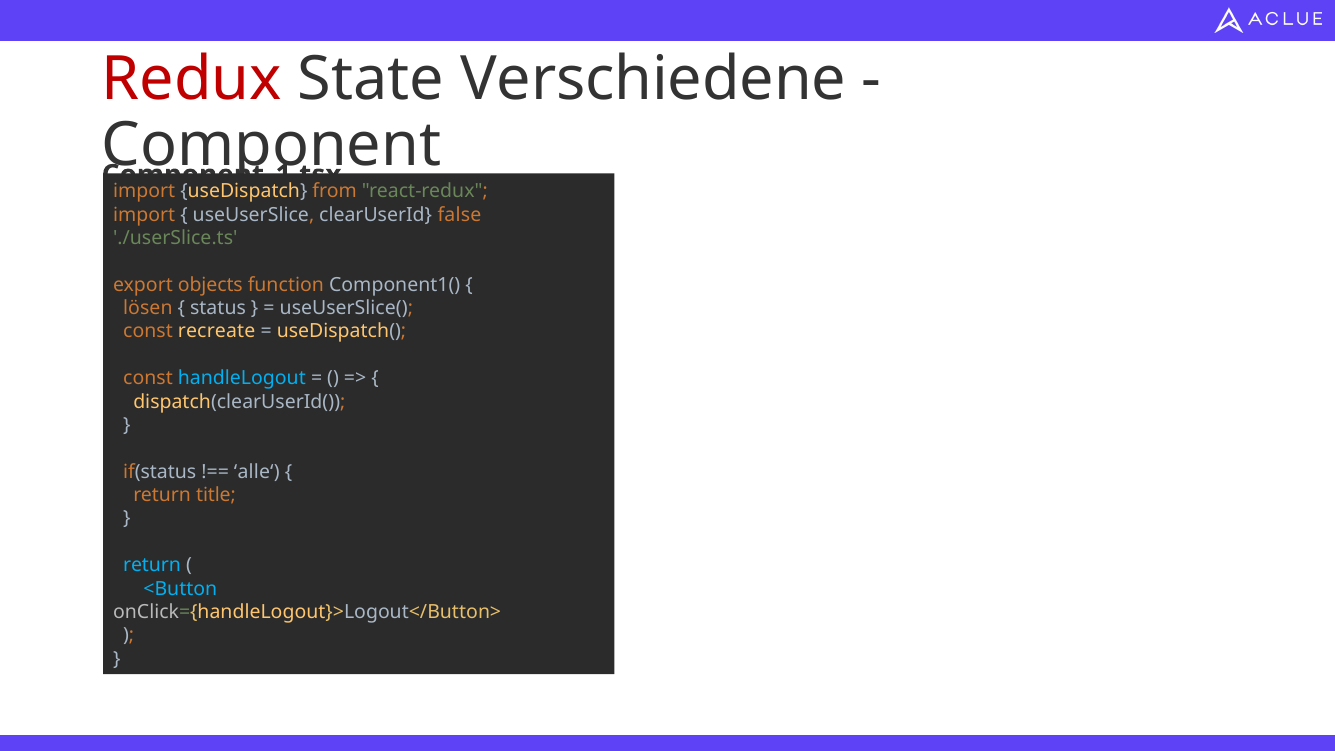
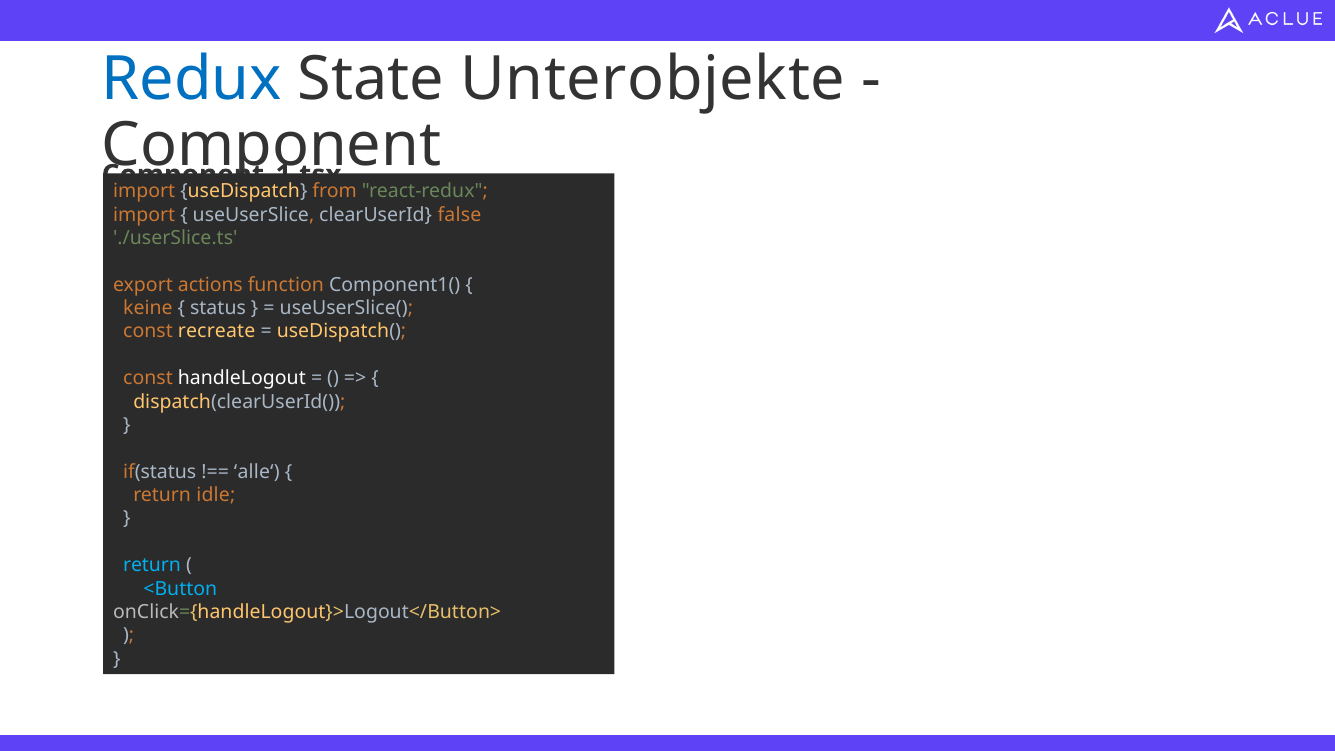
Redux colour: red -> blue (192, 79)
Verschiedene: Verschiedene -> Unterobjekte (653, 79)
objects: objects -> actions (210, 285)
lösen: lösen -> keine (148, 308)
handleLogout colour: light blue -> white (242, 378)
title: title -> idle (216, 495)
